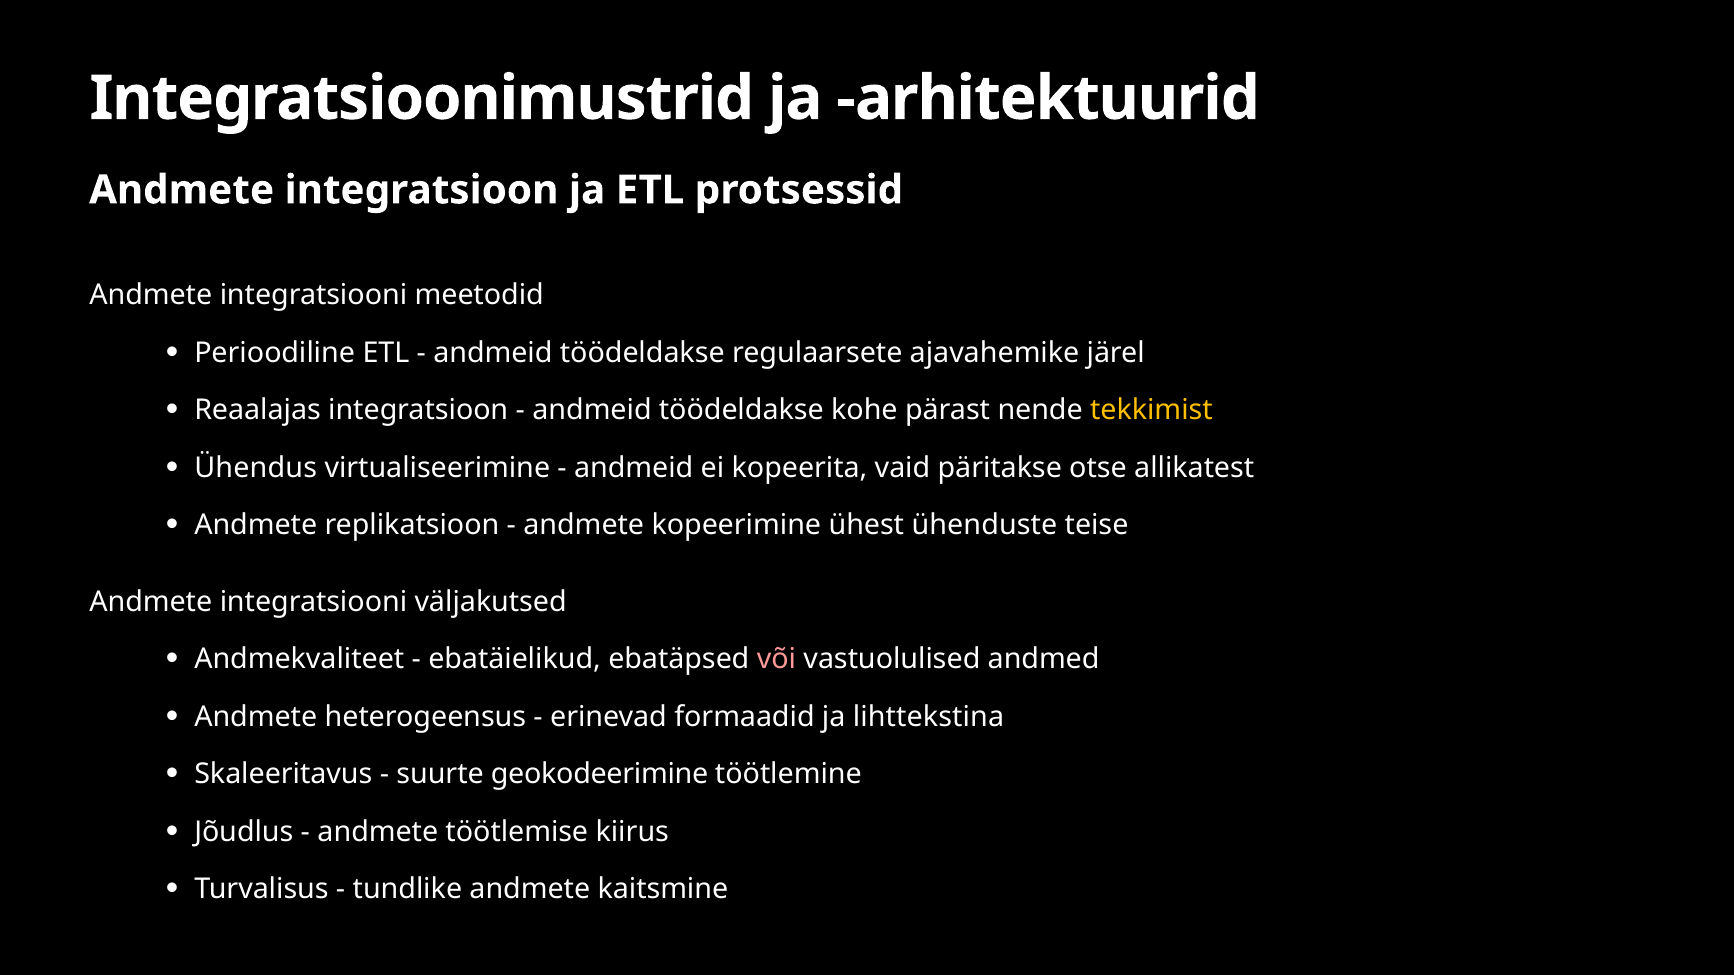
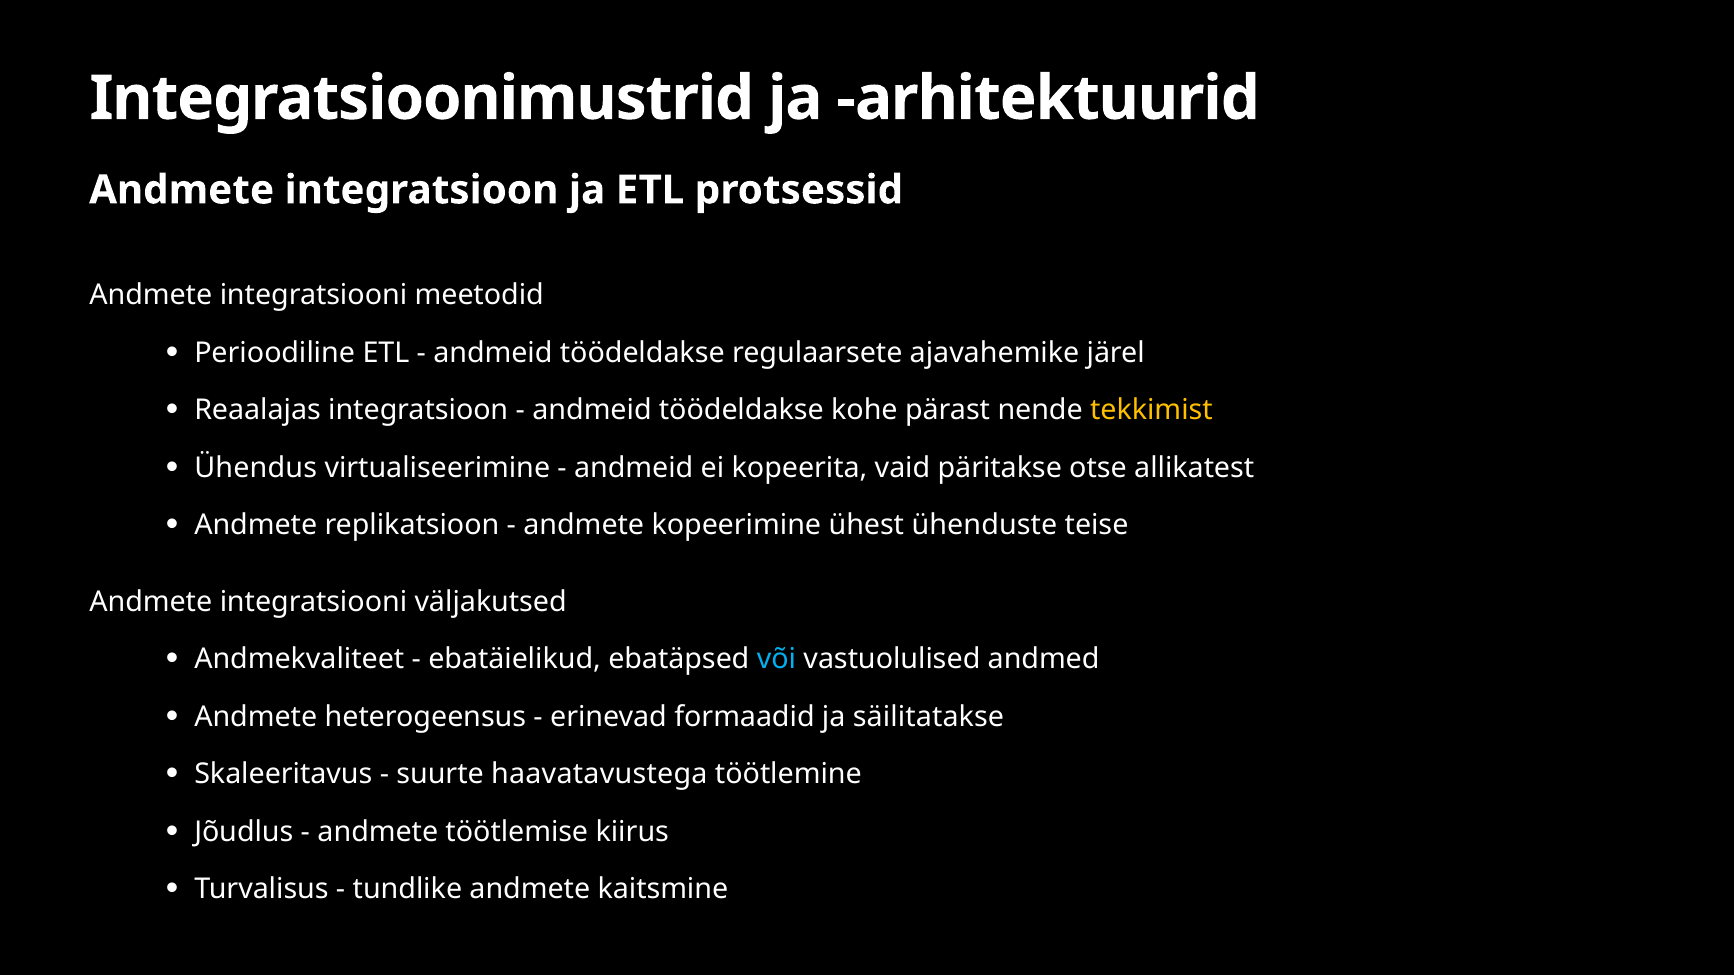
või colour: pink -> light blue (776, 659)
lihttekstina: lihttekstina -> säilitatakse (928, 717)
geokodeerimine: geokodeerimine -> haavatavustega (599, 774)
